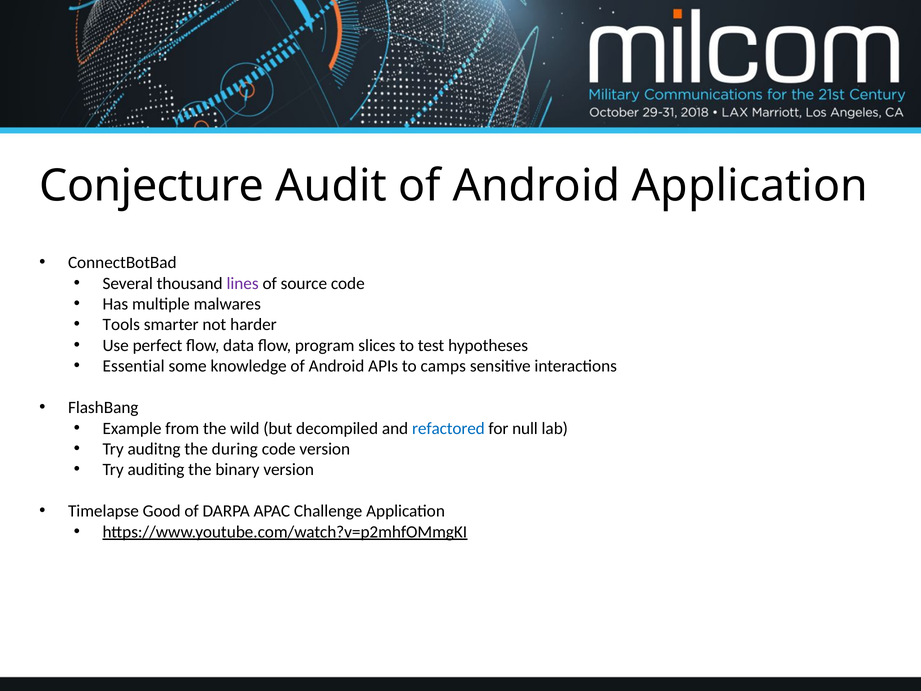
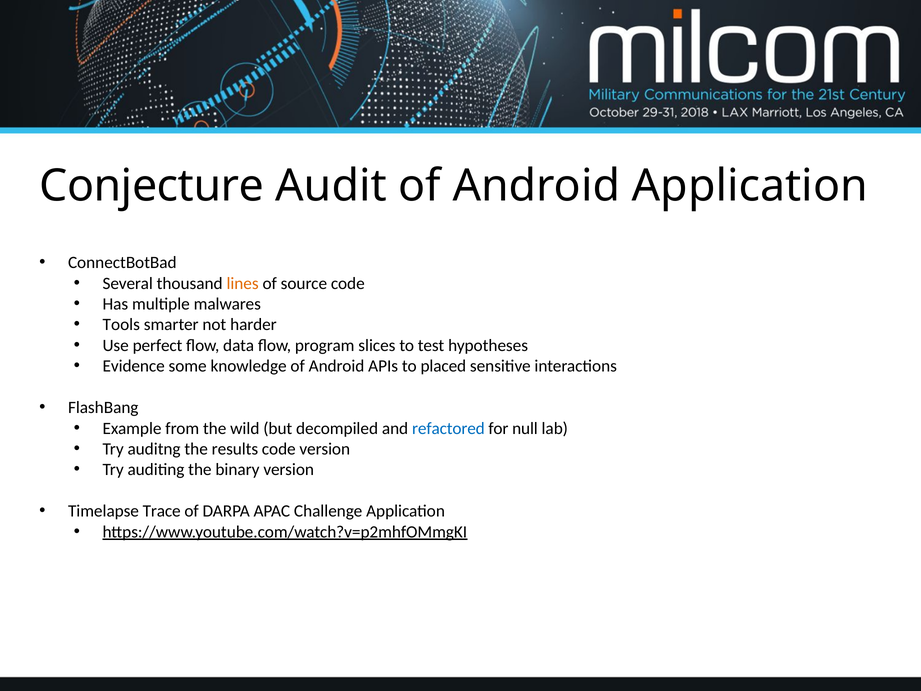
lines colour: purple -> orange (243, 283)
Essential: Essential -> Evidence (134, 366)
camps: camps -> placed (443, 366)
during: during -> results (235, 449)
Good: Good -> Trace (162, 511)
